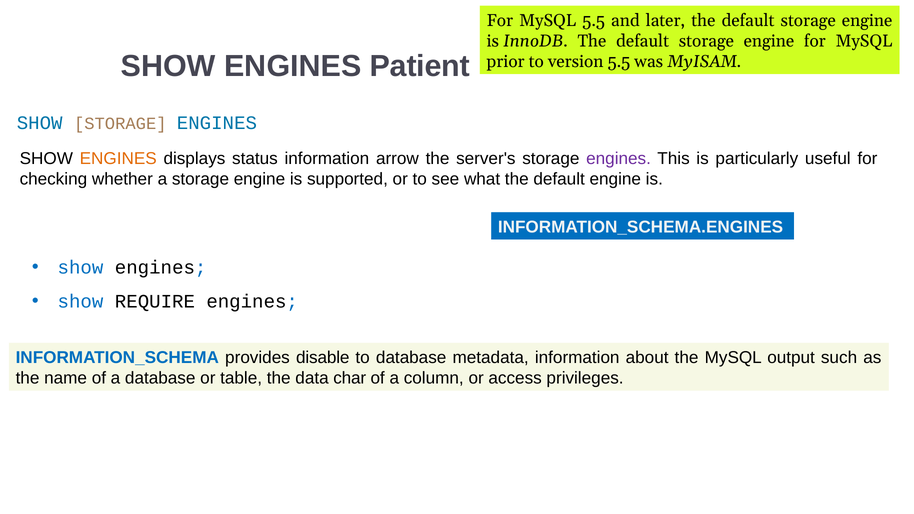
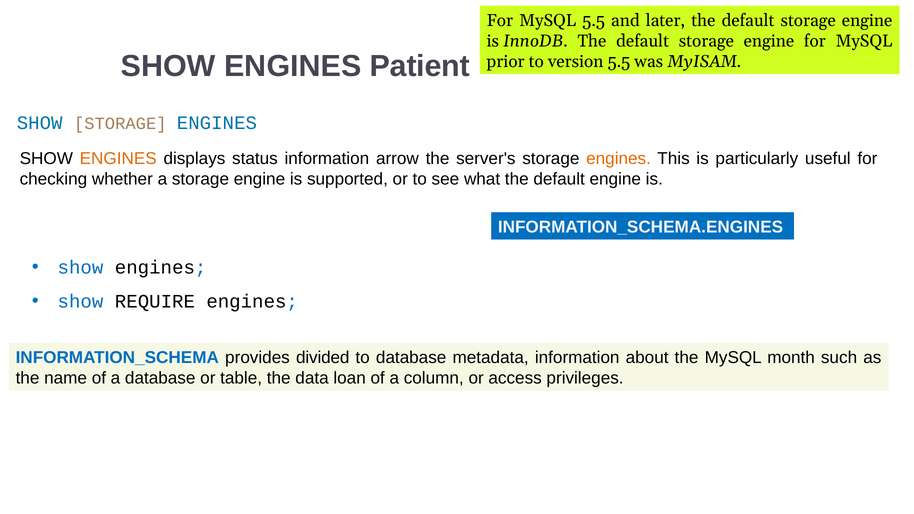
engines colour: purple -> orange (619, 159)
disable: disable -> divided (323, 358)
output: output -> month (791, 358)
char: char -> loan (350, 378)
